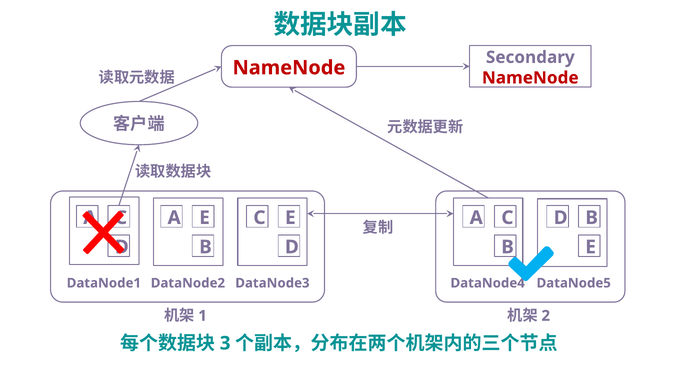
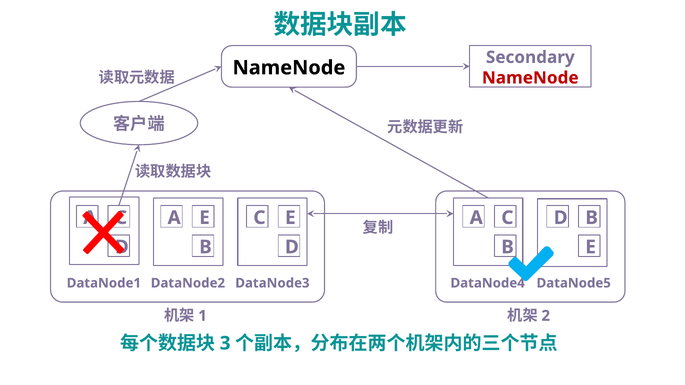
NameNode colour: red -> black (289, 68)
